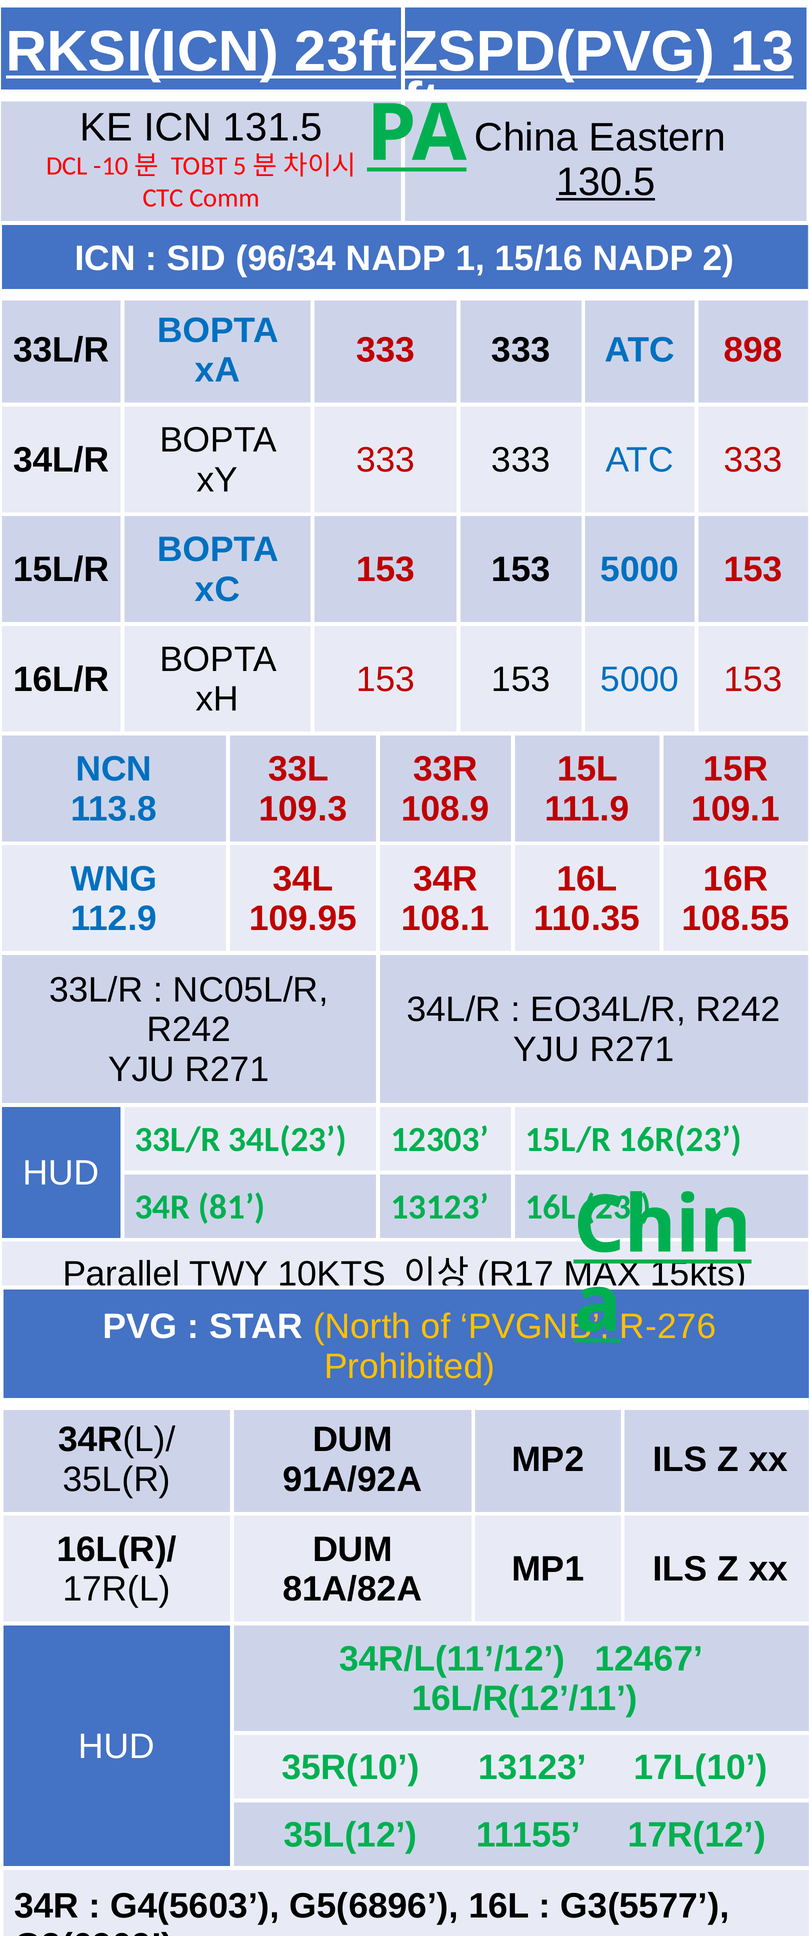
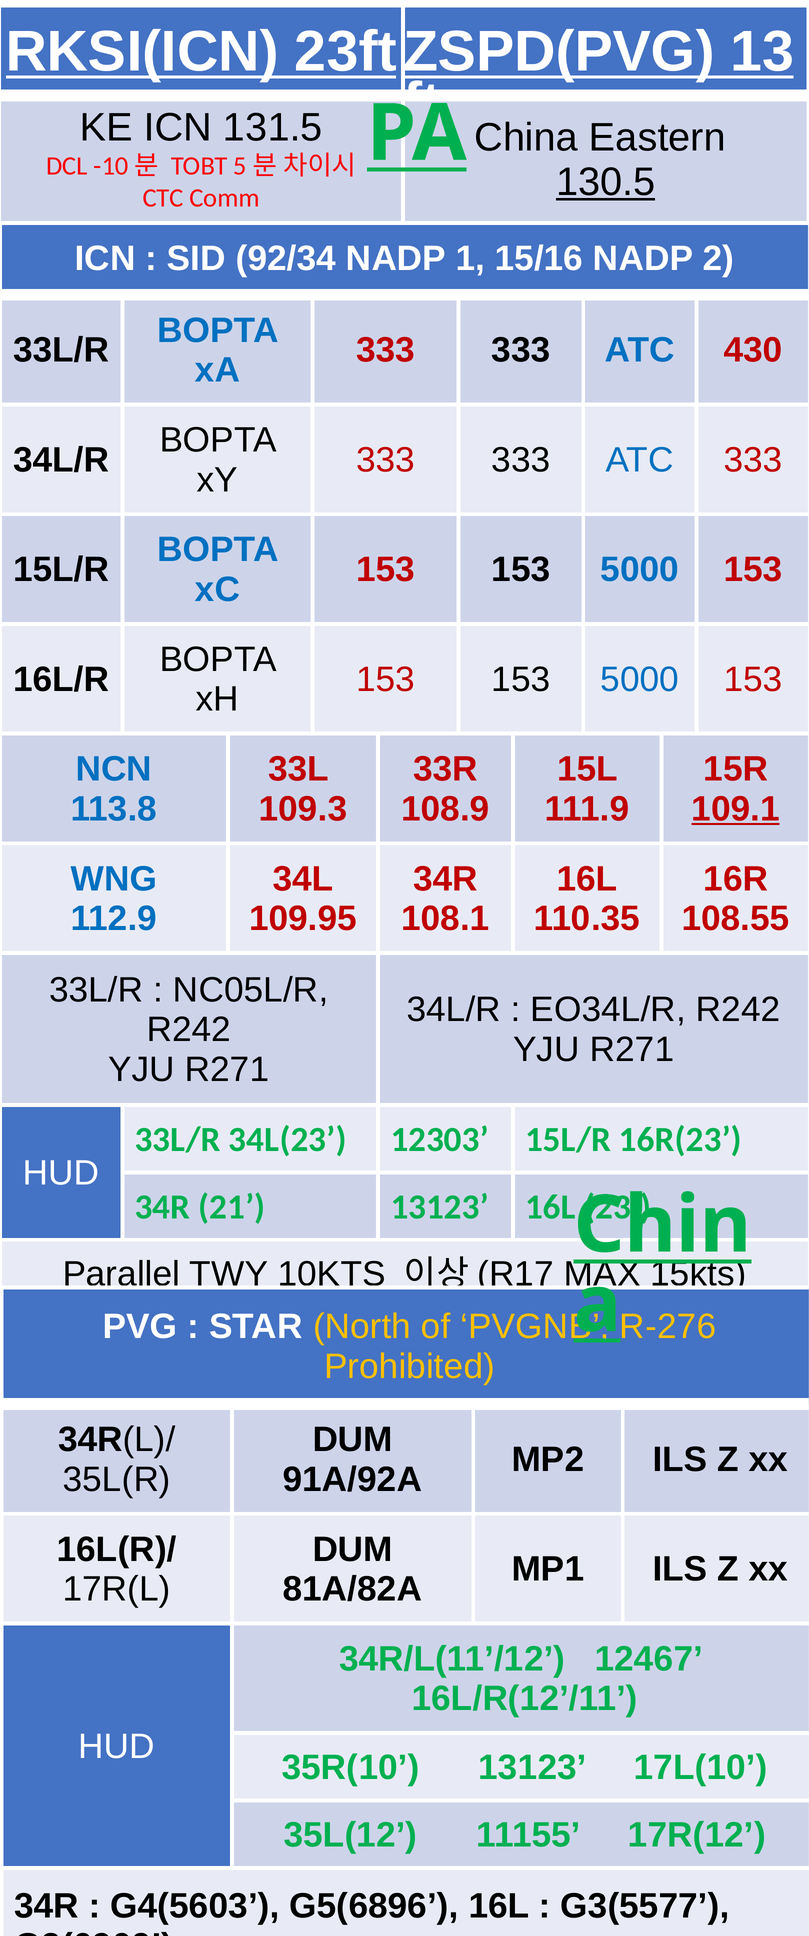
96/34: 96/34 -> 92/34 (286, 258)
898: 898 -> 430 (753, 350)
109.1 underline: none -> present (736, 809)
81: 81 -> 21 (232, 1207)
